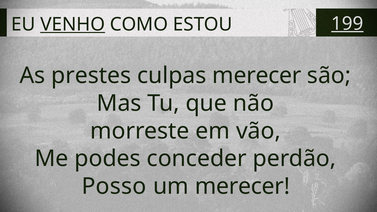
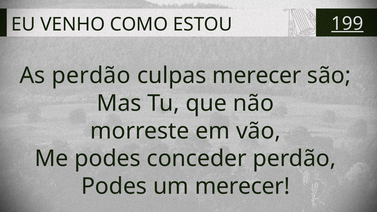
VENHO underline: present -> none (73, 24)
As prestes: prestes -> perdão (91, 76)
Posso: Posso -> Podes (114, 186)
